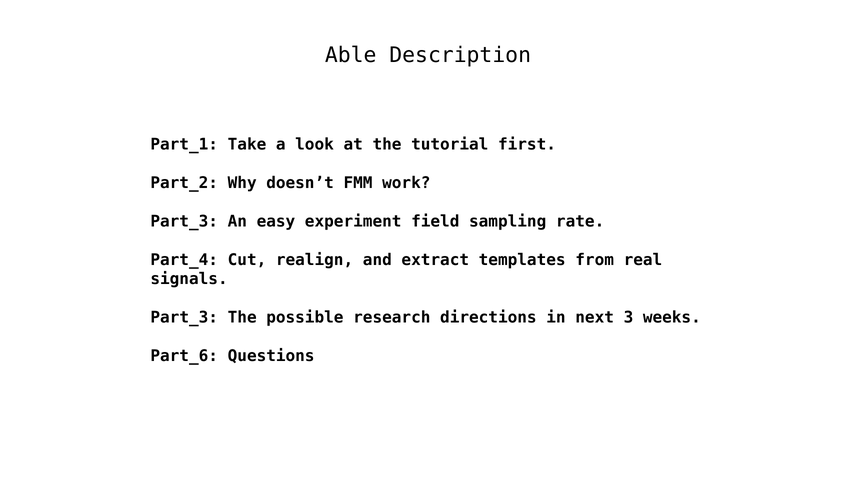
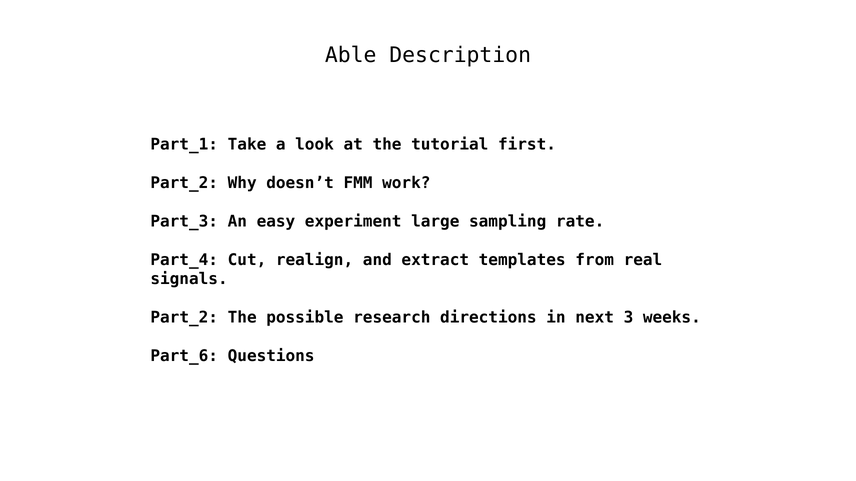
field: field -> large (435, 222)
Part_3: Part_3 -> Part_2 (184, 318)
